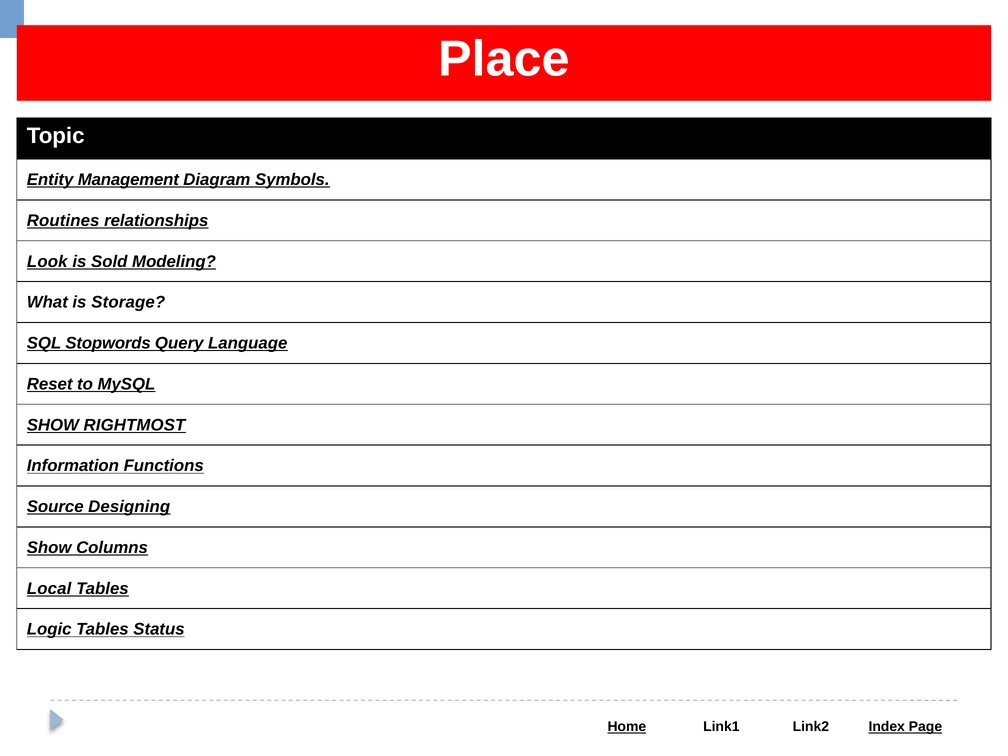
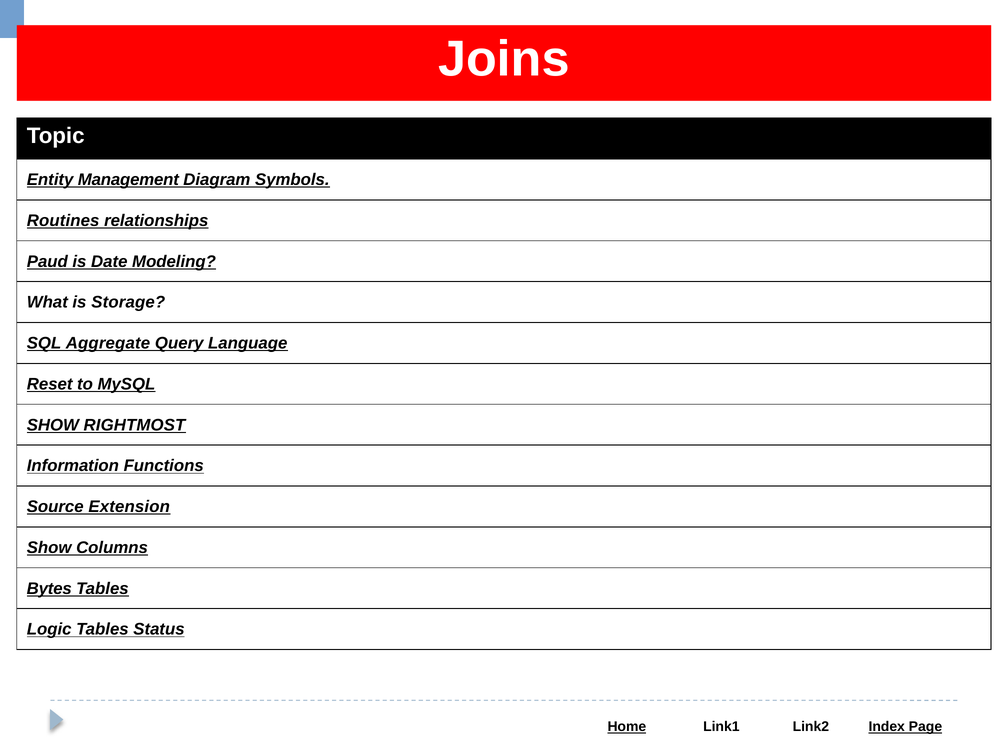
Place: Place -> Joins (504, 59)
Look: Look -> Paud (47, 262)
Sold: Sold -> Date (109, 262)
Stopwords: Stopwords -> Aggregate (108, 343)
Designing: Designing -> Extension (129, 507)
Local: Local -> Bytes (49, 589)
